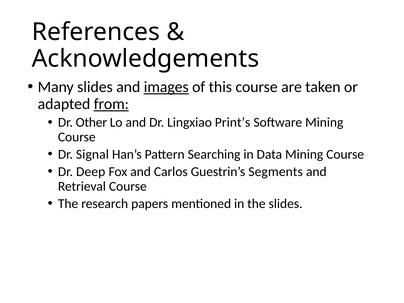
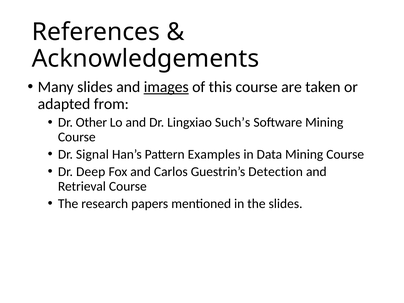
from underline: present -> none (111, 104)
Print’s: Print’s -> Such’s (233, 123)
Searching: Searching -> Examples (214, 154)
Segments: Segments -> Detection (276, 172)
